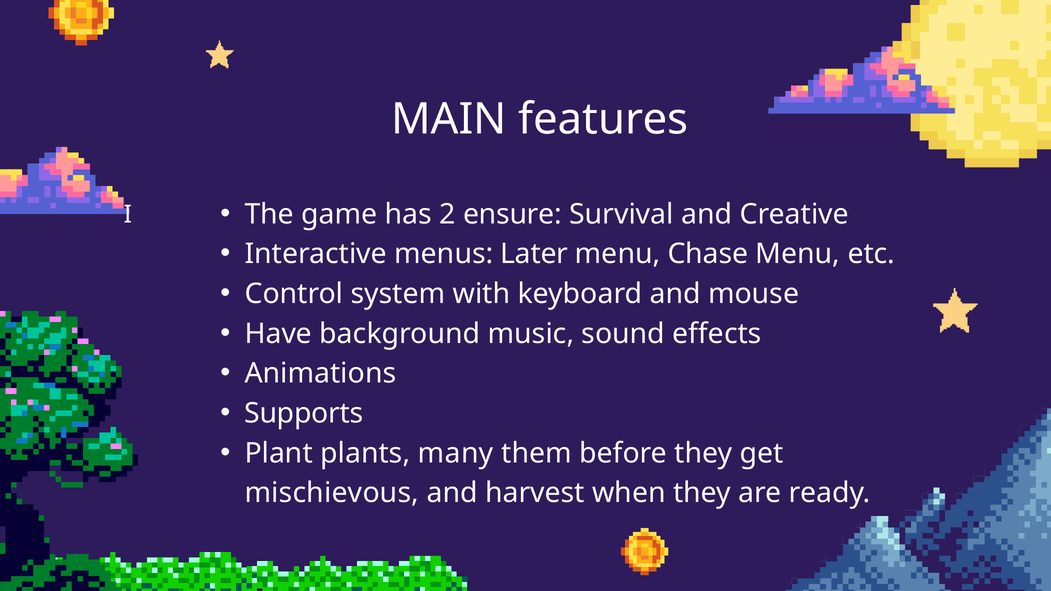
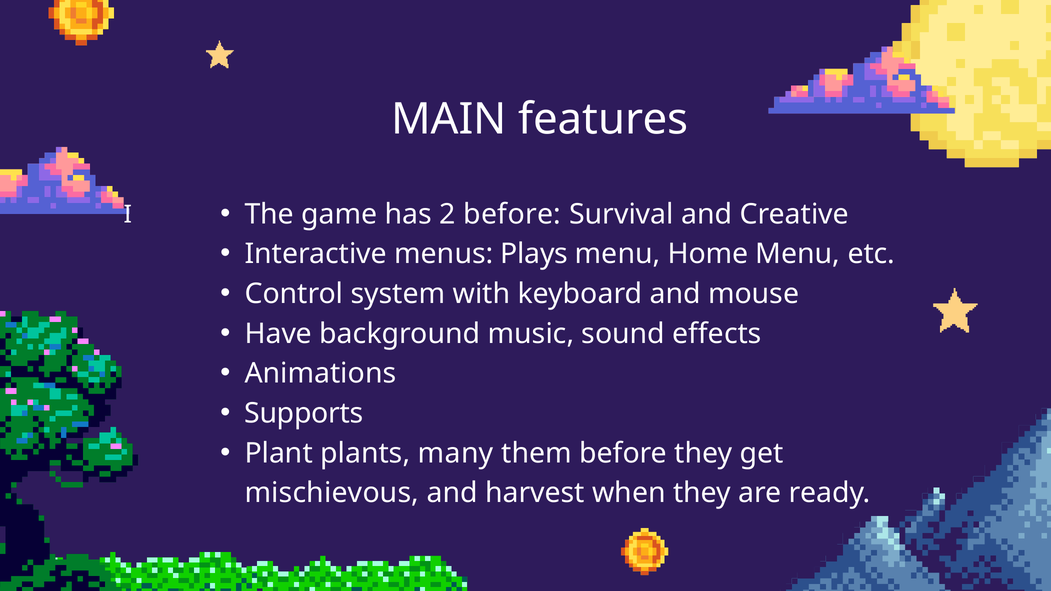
2 ensure: ensure -> before (512, 214)
Later: Later -> Plays (534, 254)
Chase: Chase -> Home (708, 254)
